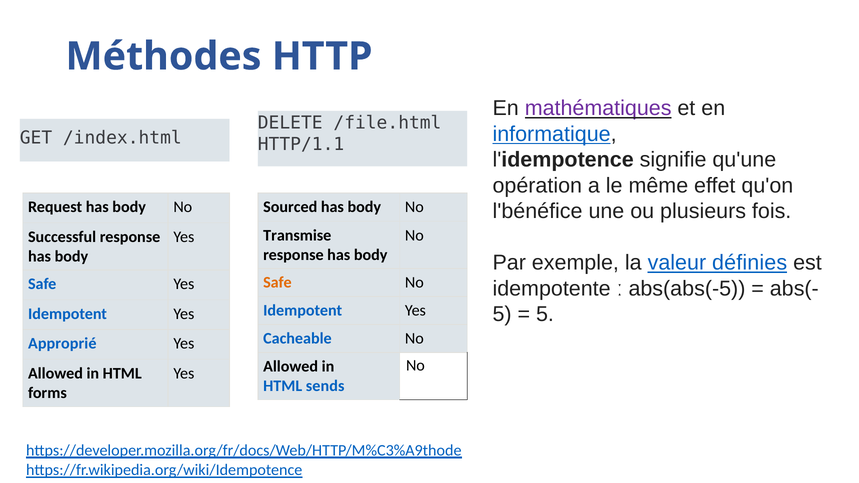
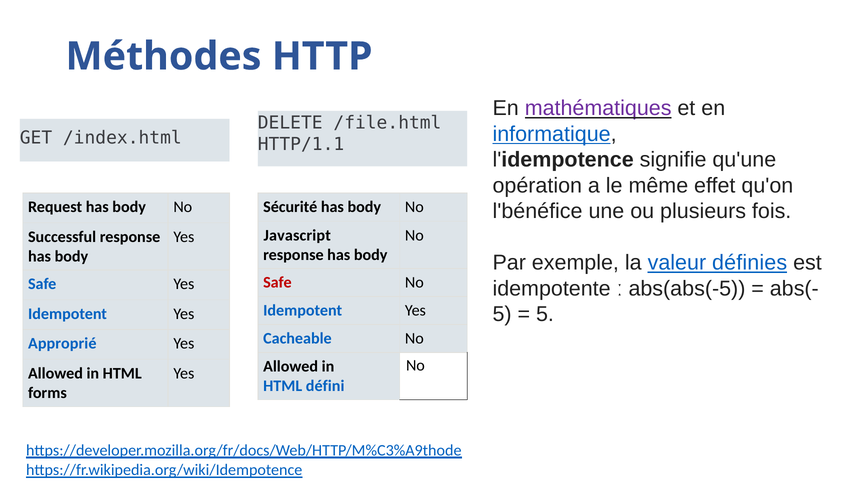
Sourced: Sourced -> Sécurité (290, 207)
Transmise: Transmise -> Javascript (297, 235)
Safe colour: orange -> red (277, 283)
sends: sends -> défini (325, 386)
